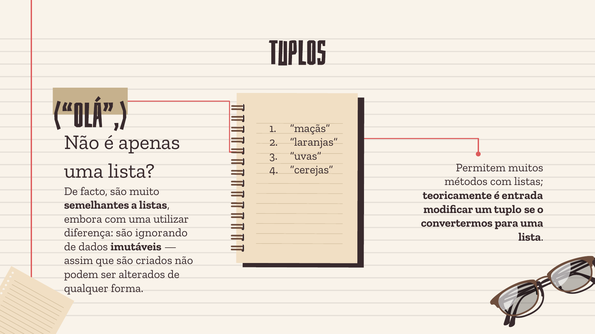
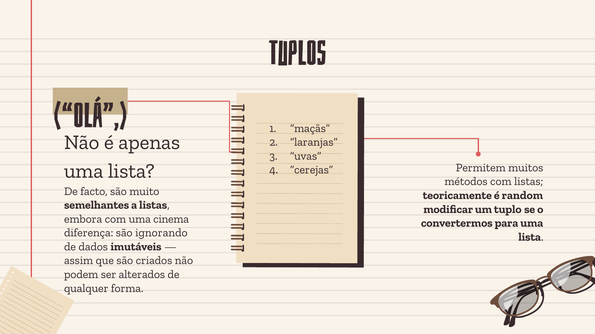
entrada: entrada -> random (522, 196)
utilizar: utilizar -> cinema (171, 219)
